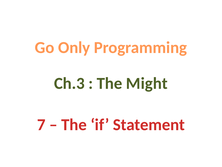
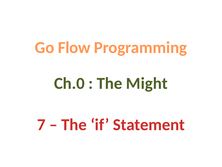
Only: Only -> Flow (74, 47)
Ch.3: Ch.3 -> Ch.0 (69, 83)
